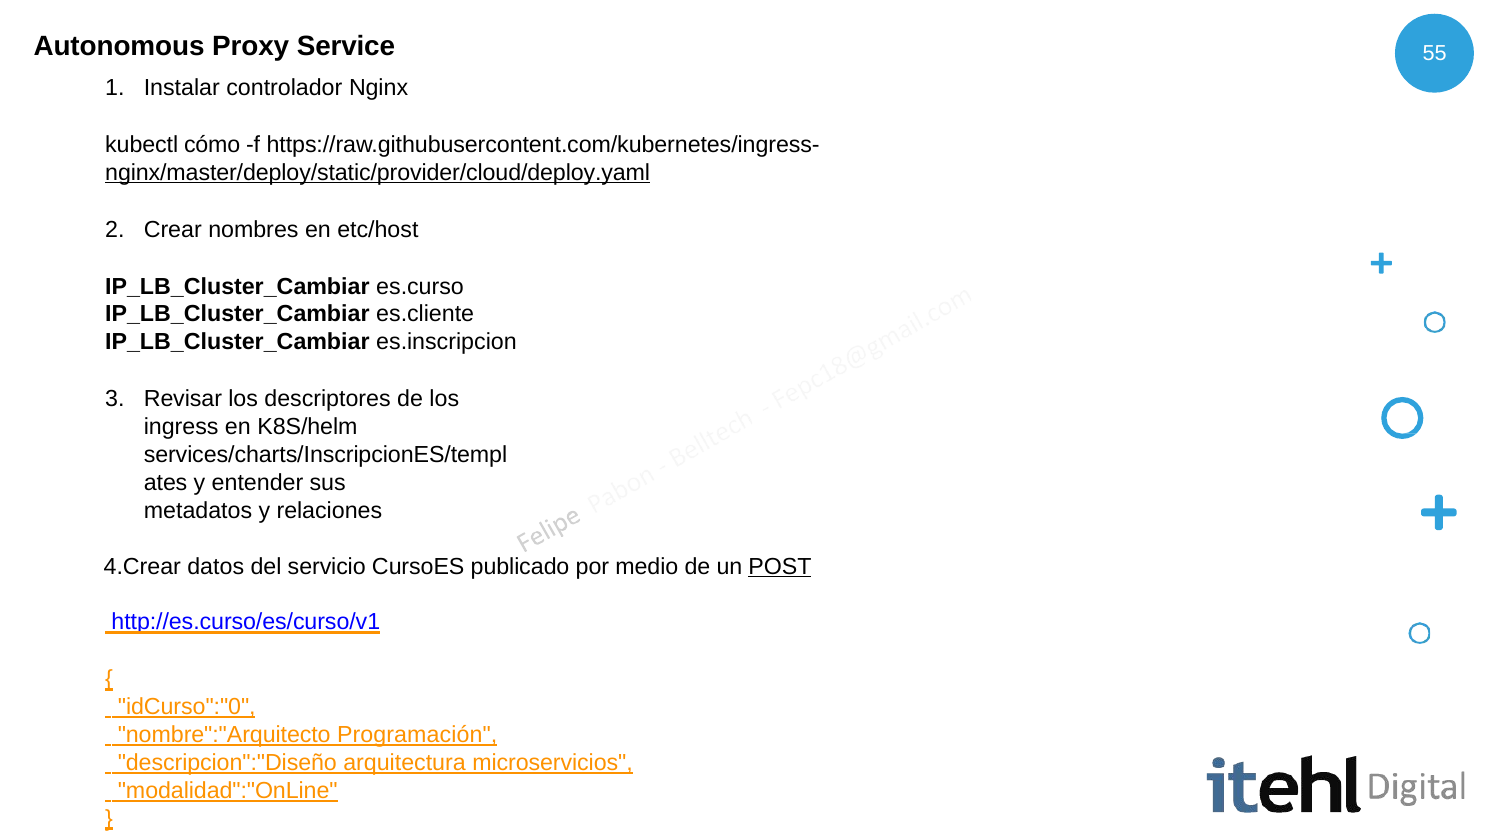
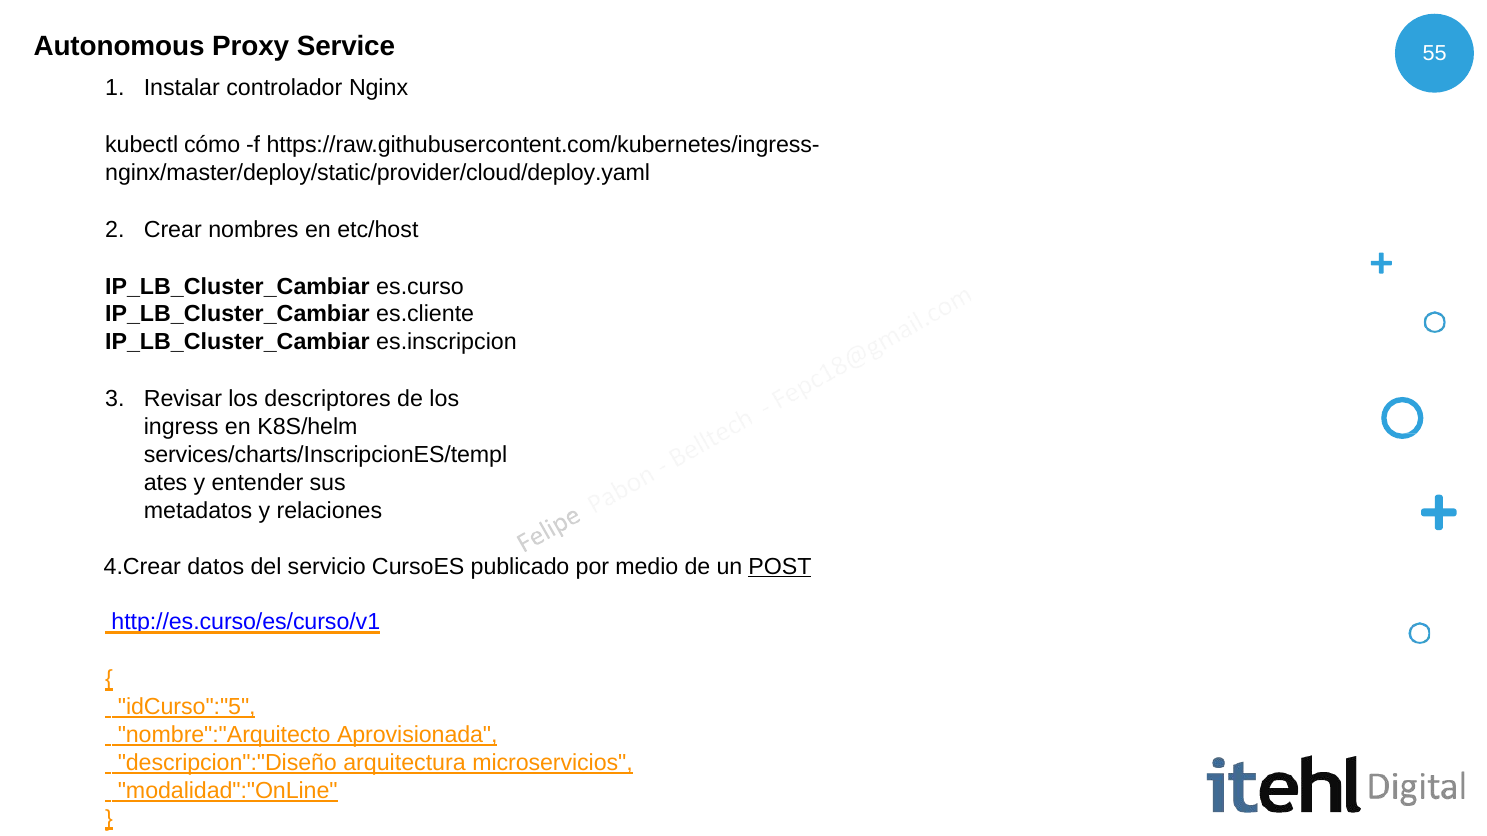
nginx/master/deploy/static/provider/cloud/deploy.yaml underline: present -> none (378, 173)
idCurso":"0: idCurso":"0 -> idCurso":"5 (187, 707)
Programación: Programación -> Aprovisionada (417, 735)
